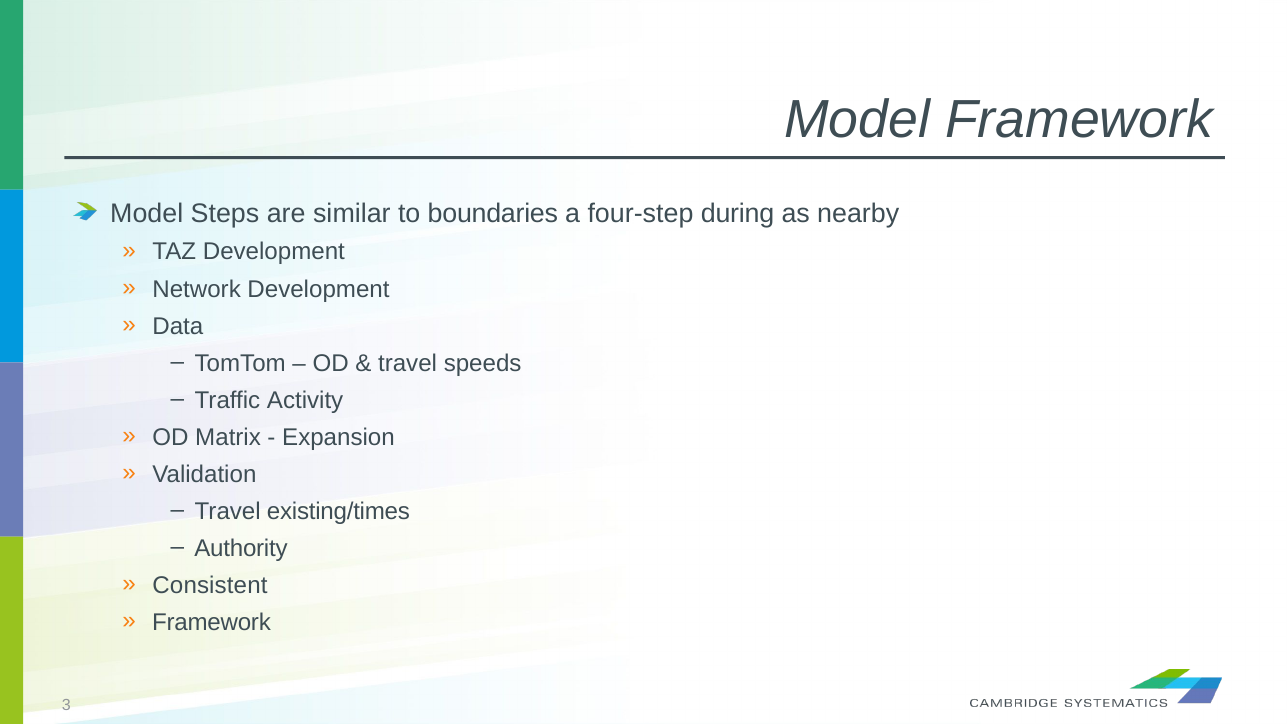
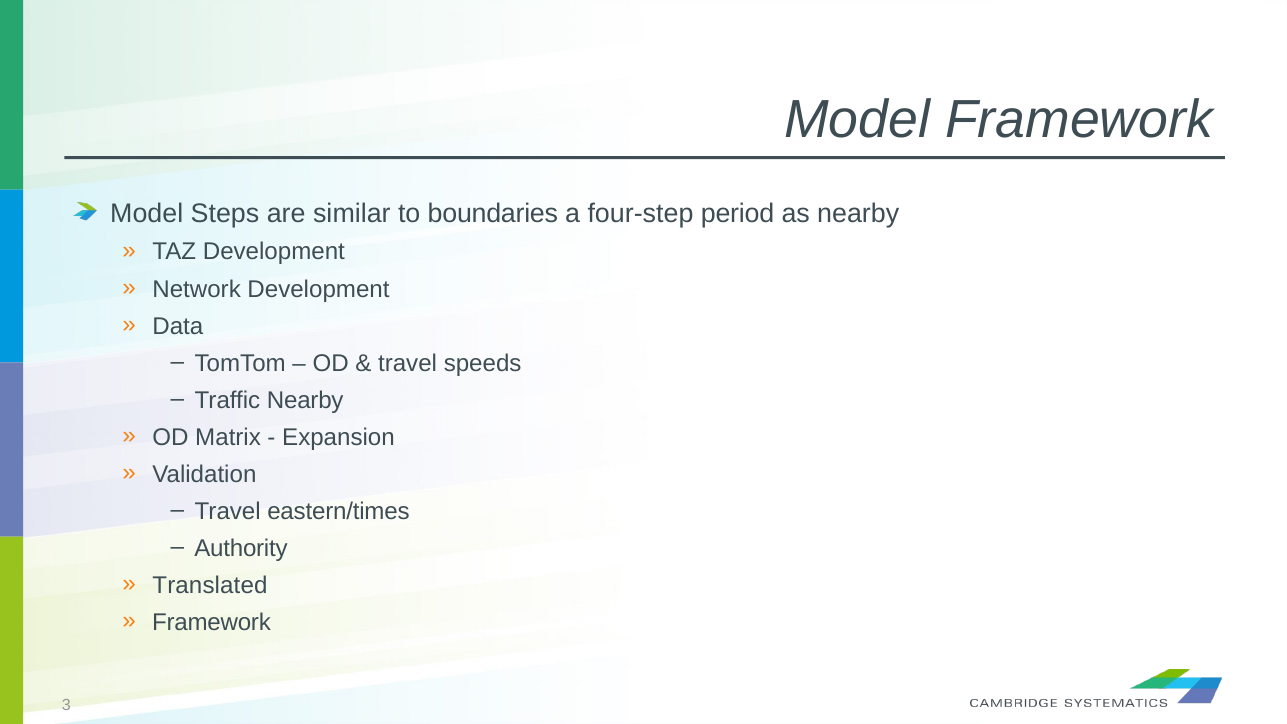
during: during -> period (738, 214)
Traffic Activity: Activity -> Nearby (305, 400)
existing/times: existing/times -> eastern/times (338, 511)
Consistent: Consistent -> Translated (210, 585)
